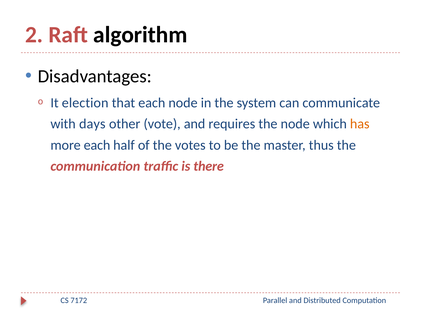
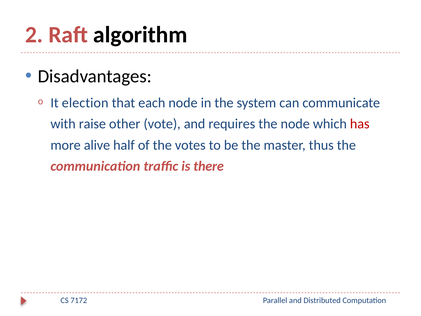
days: days -> raise (92, 124)
has colour: orange -> red (360, 124)
more each: each -> alive (97, 145)
